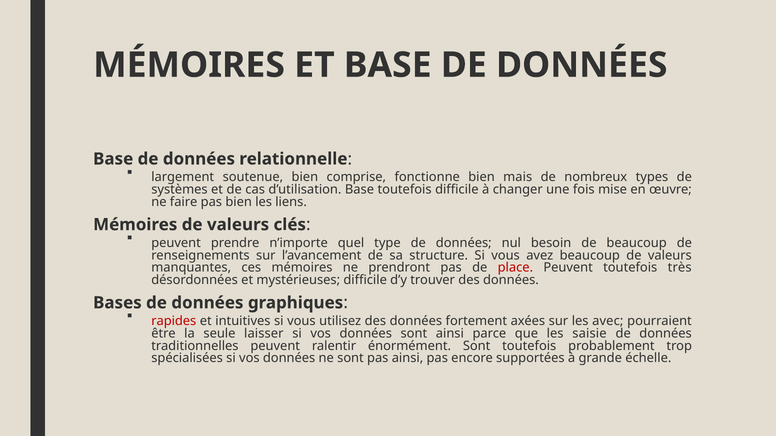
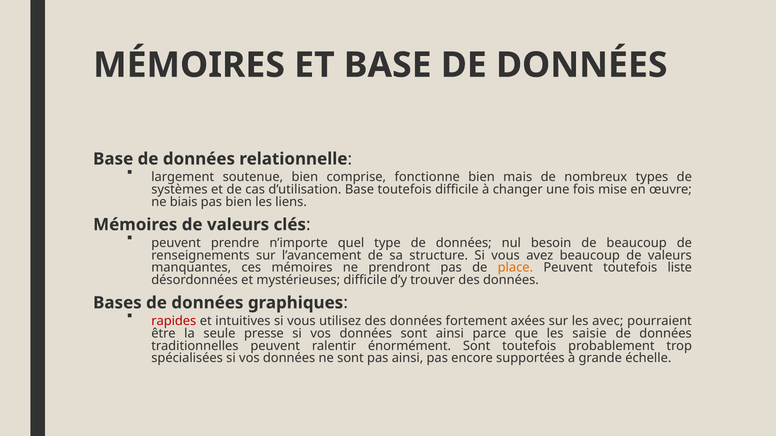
faire: faire -> biais (184, 202)
place colour: red -> orange (515, 268)
très: très -> liste (680, 268)
laisser: laisser -> presse (264, 334)
